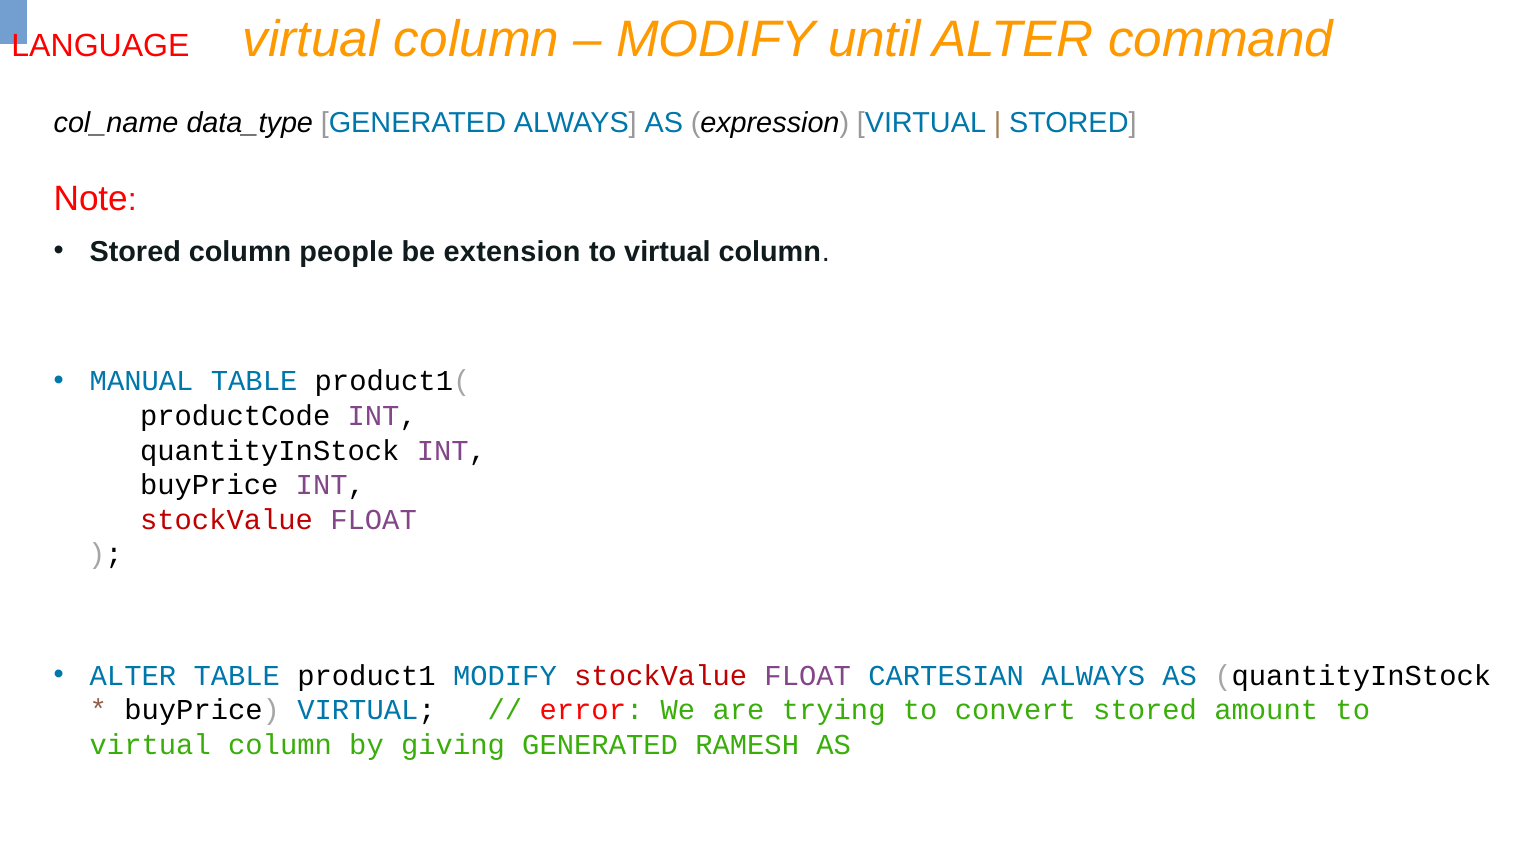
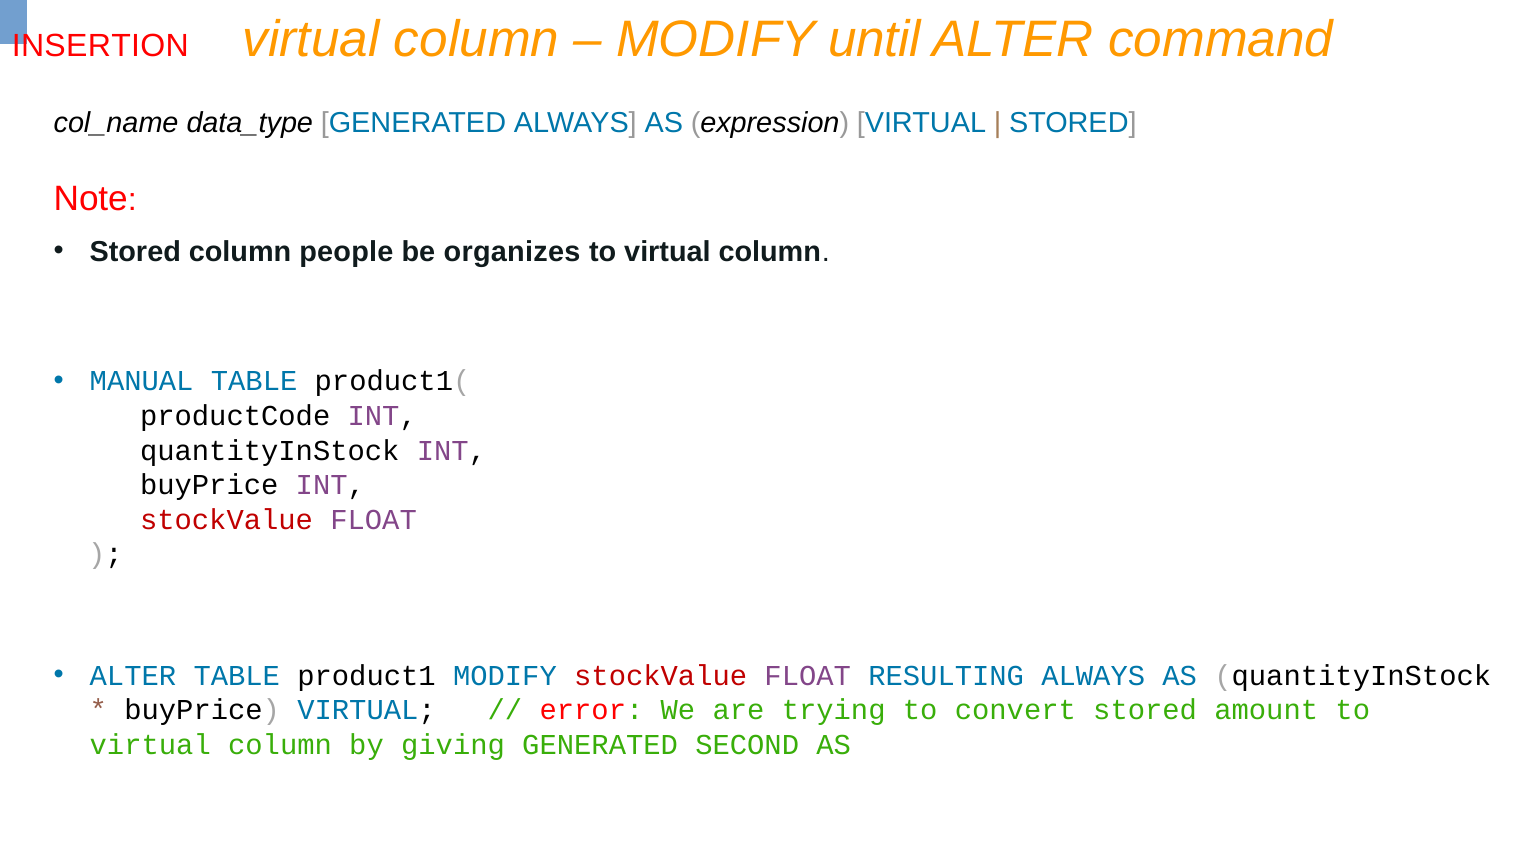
LANGUAGE: LANGUAGE -> INSERTION (100, 46)
extension: extension -> organizes (512, 252)
CARTESIAN: CARTESIAN -> RESULTING (946, 676)
RAMESH: RAMESH -> SECOND (747, 745)
